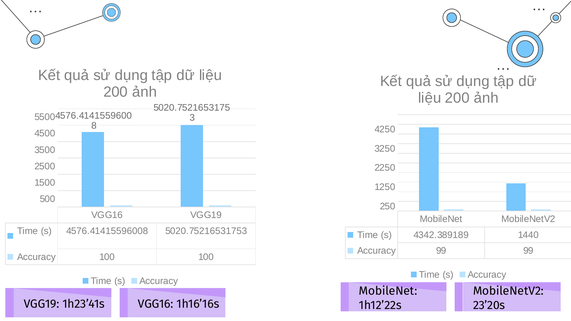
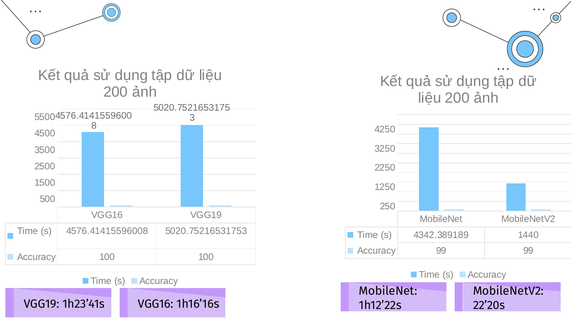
23’20s: 23’20s -> 22’20s (489, 305)
